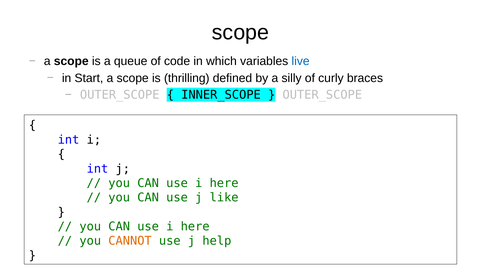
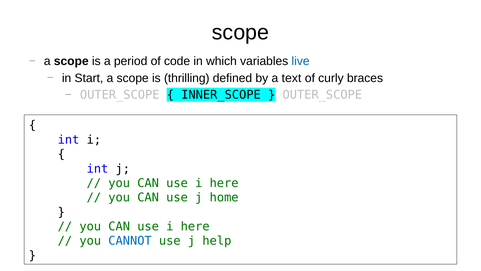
queue: queue -> period (131, 61)
silly: silly -> text (292, 78)
like: like -> home (224, 197)
CANNOT colour: orange -> blue (130, 241)
